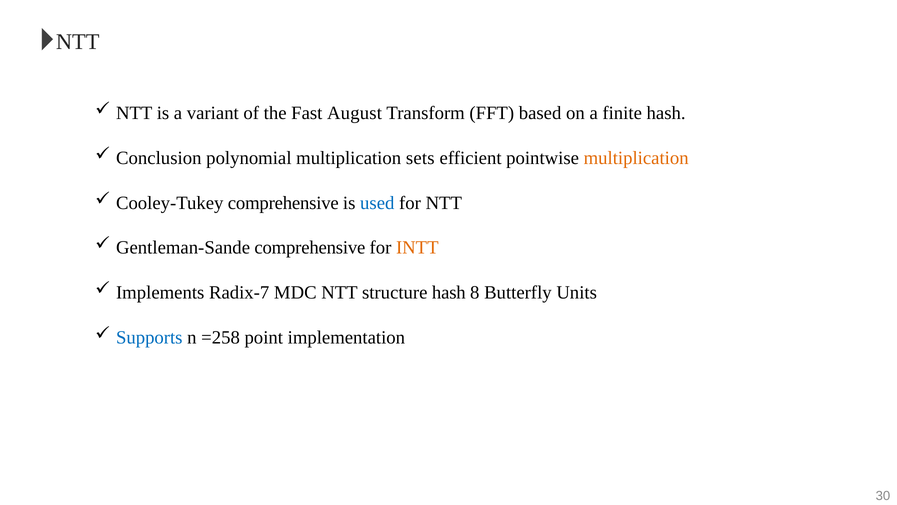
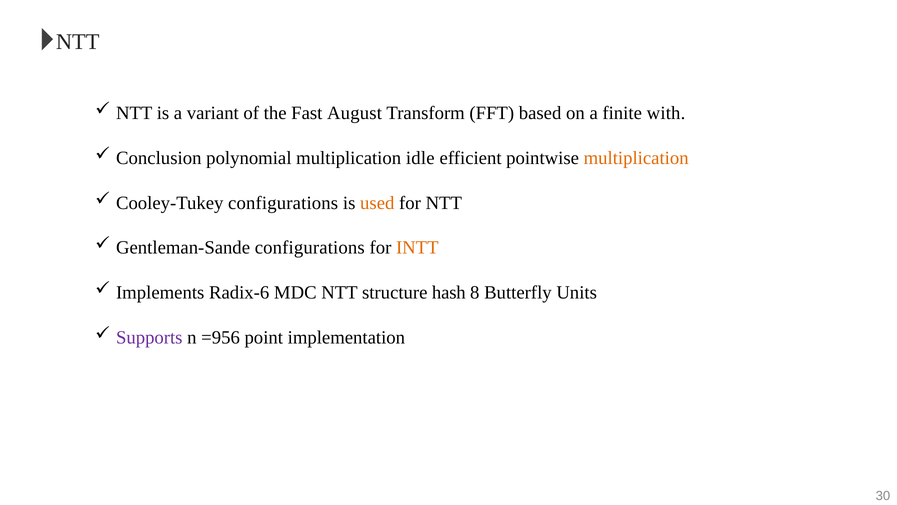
finite hash: hash -> with (666, 113)
sets: sets -> idle (420, 158)
Cooley-Tukey comprehensive: comprehensive -> configurations (283, 203)
used colour: blue -> orange (377, 203)
Gentleman-Sande comprehensive: comprehensive -> configurations (310, 248)
Radix-7: Radix-7 -> Radix-6 (239, 292)
Supports colour: blue -> purple (149, 337)
=258: =258 -> =956 (221, 337)
